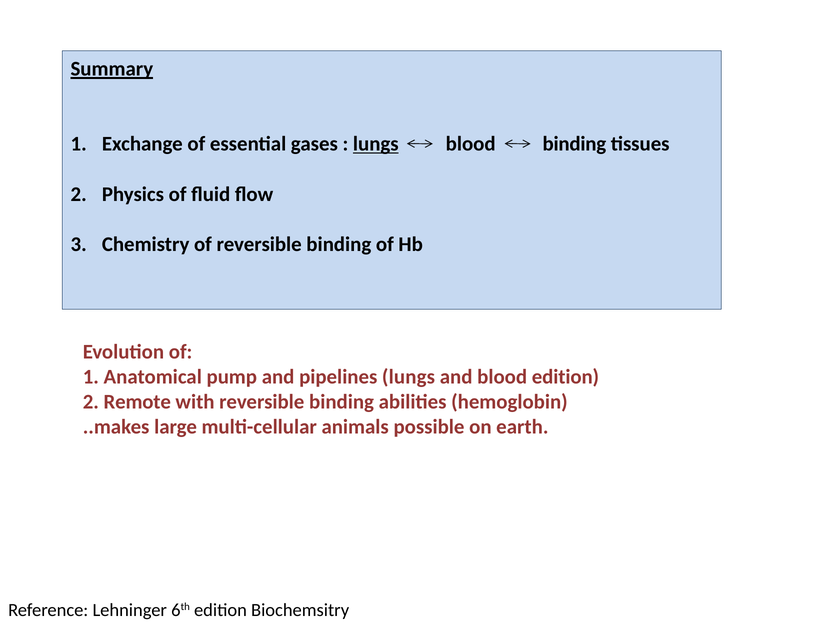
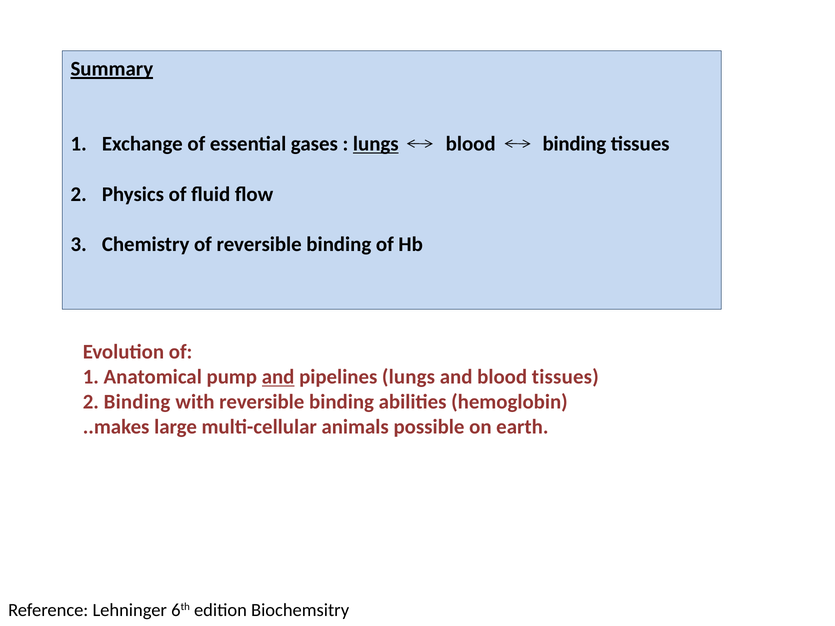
and underline: none -> present (278, 377)
blood edition: edition -> tissues (565, 377)
2 Remote: Remote -> Binding (137, 402)
